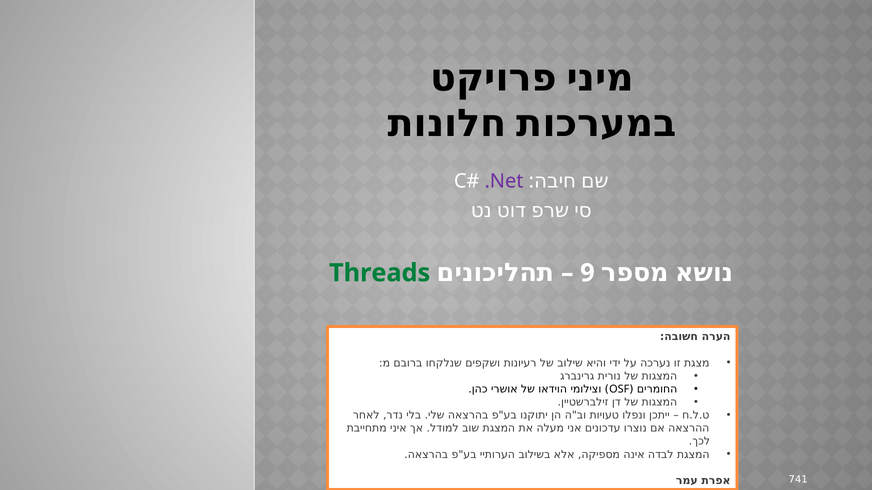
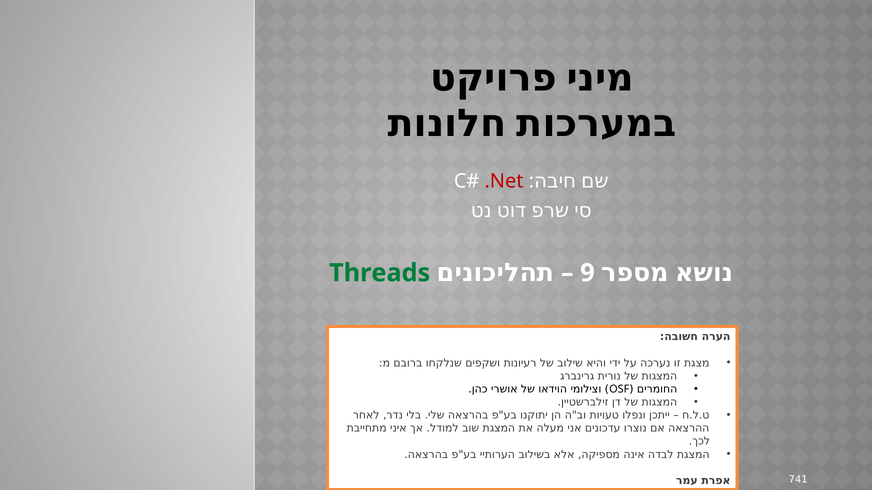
.Net colour: purple -> red (504, 181)
